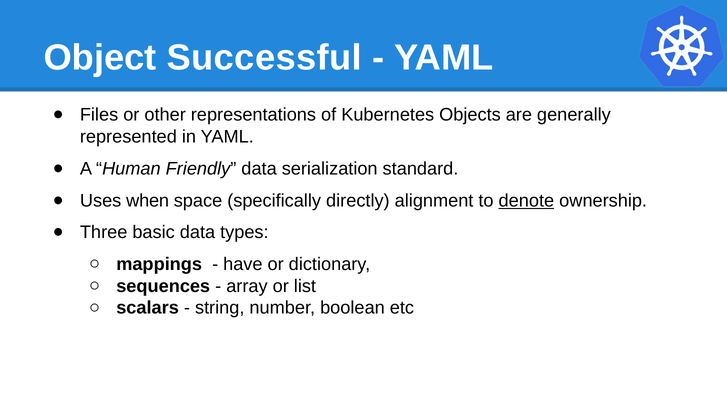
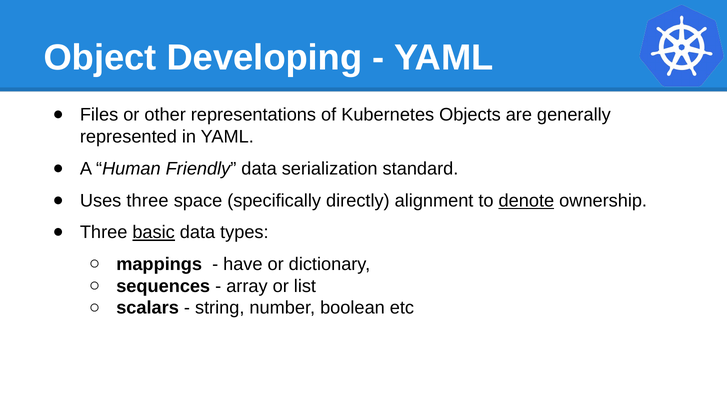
Successful: Successful -> Developing (264, 58)
Uses when: when -> three (147, 201)
basic underline: none -> present (154, 232)
